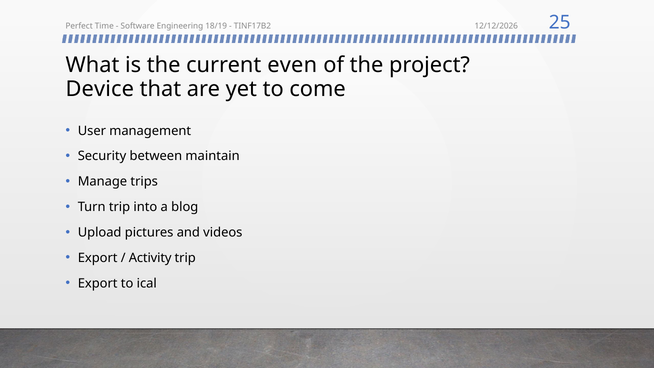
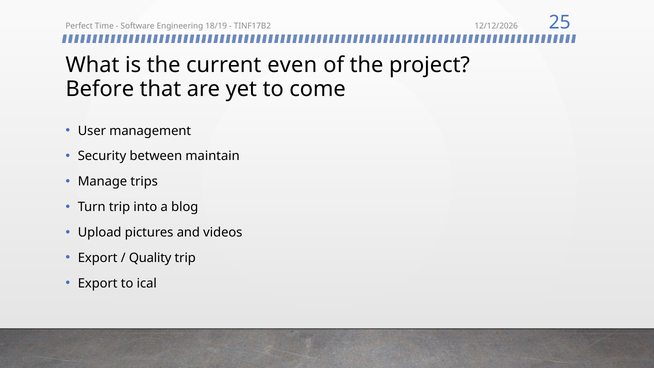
Device: Device -> Before (100, 89)
Activity: Activity -> Quality (150, 258)
